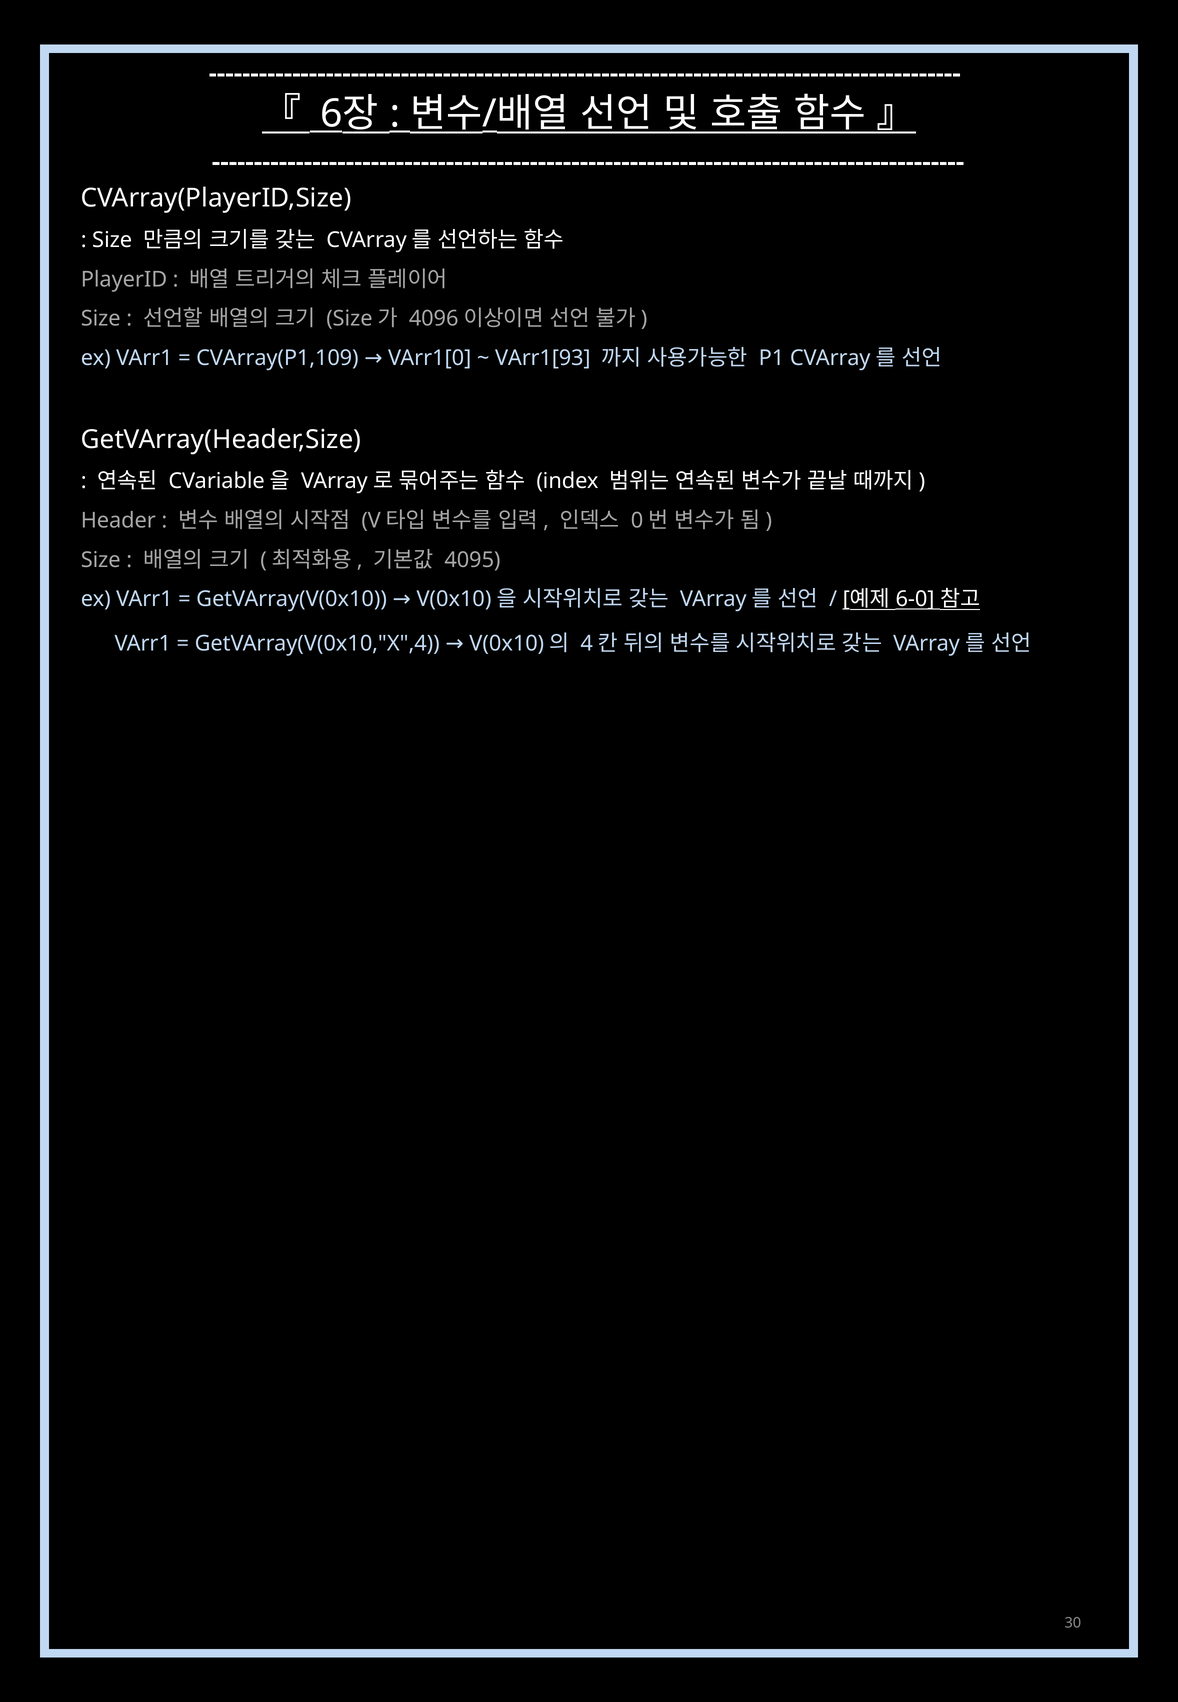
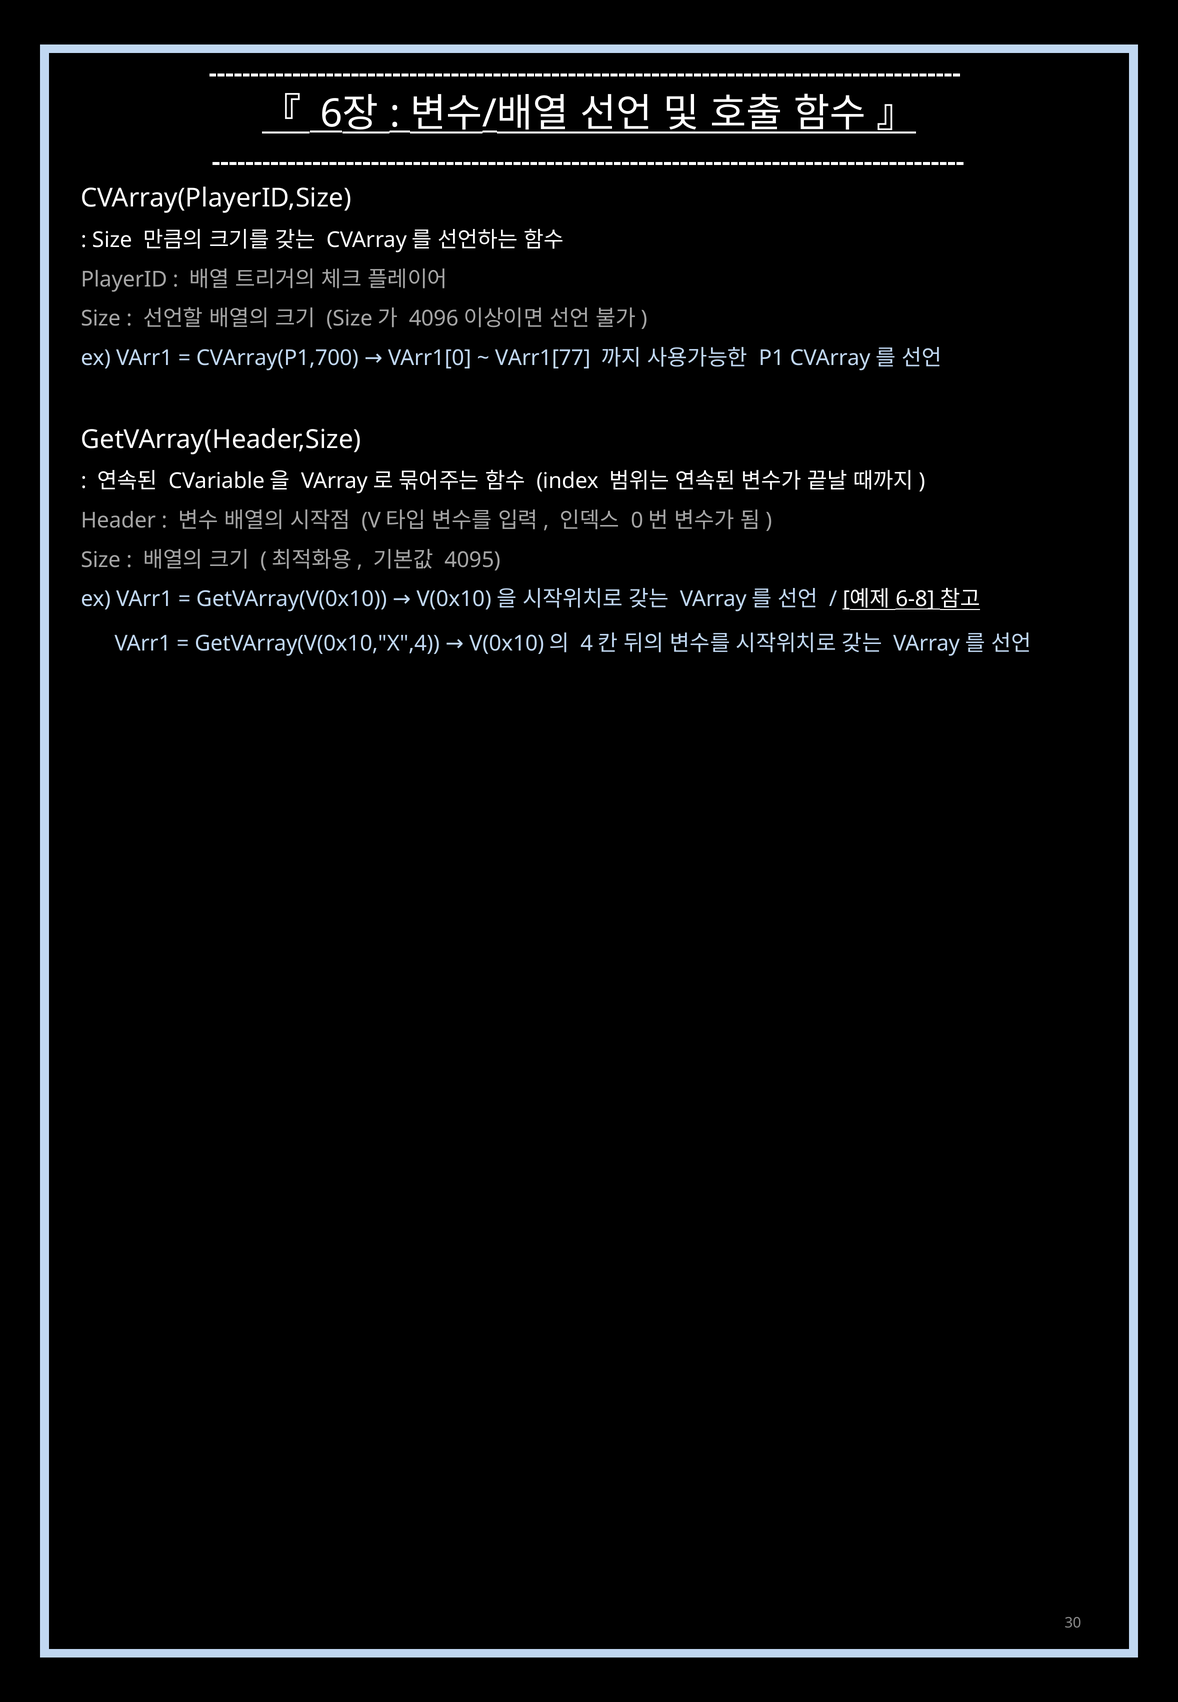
CVArray(P1,109: CVArray(P1,109 -> CVArray(P1,700 (277, 358)
VArr1[93: VArr1[93 -> VArr1[77 (543, 358)
6-0: 6-0 -> 6-8 (915, 599)
